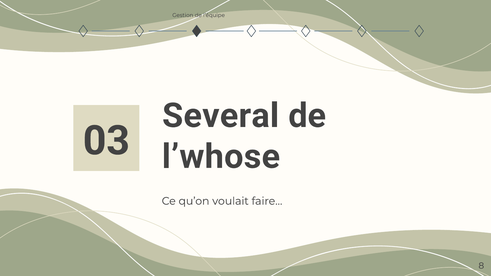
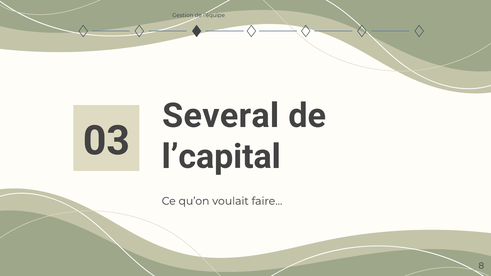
l’whose: l’whose -> l’capital (221, 157)
